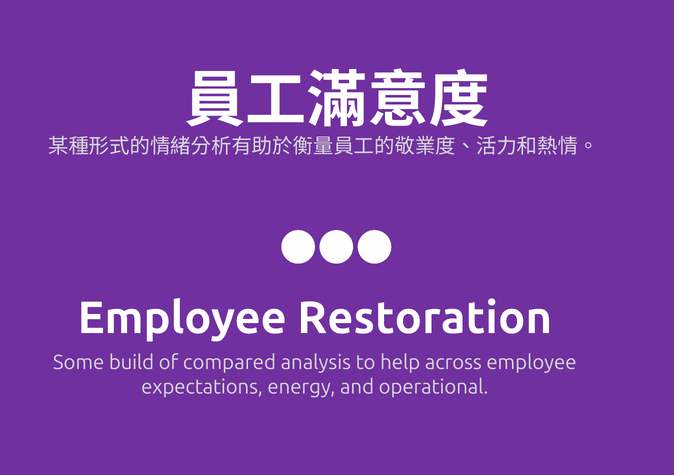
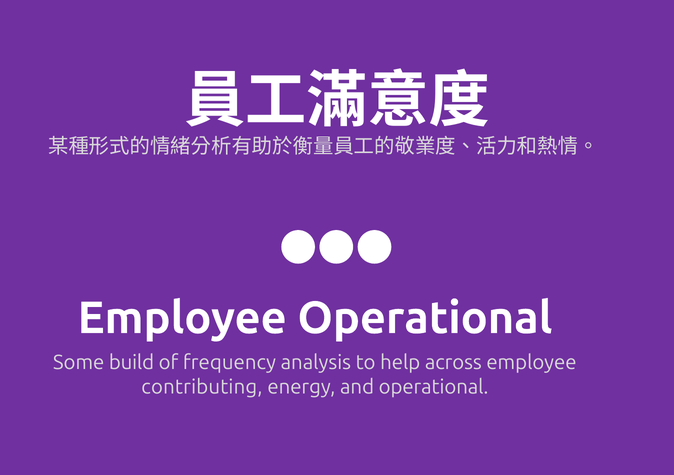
Employee Restoration: Restoration -> Operational (425, 318)
compared: compared -> frequency (229, 362)
expectations: expectations -> contributing (202, 387)
